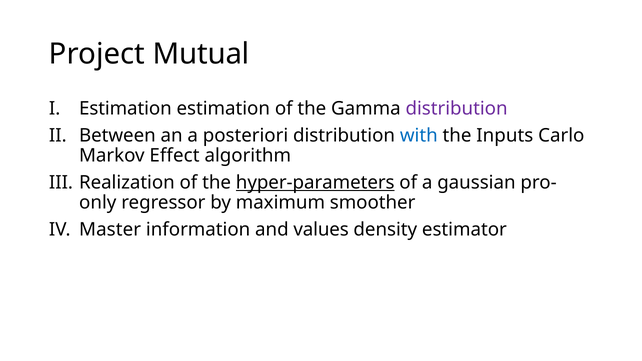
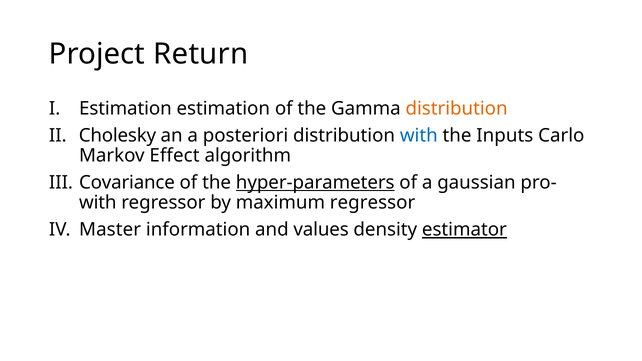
Mutual: Mutual -> Return (201, 54)
distribution colour: purple -> orange (457, 109)
Between: Between -> Cholesky (117, 135)
Realization: Realization -> Covariance (127, 183)
only: only -> with (98, 203)
maximum smoother: smoother -> regressor (373, 203)
estimator underline: none -> present (464, 230)
